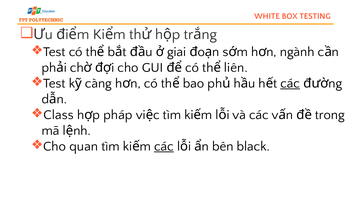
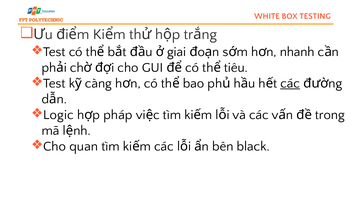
ngành: ngành -> nhanh (297, 52)
liên: liên -> tiêu (236, 68)
Class: Class -> Logic (58, 115)
các underline: present -> none (164, 147)
